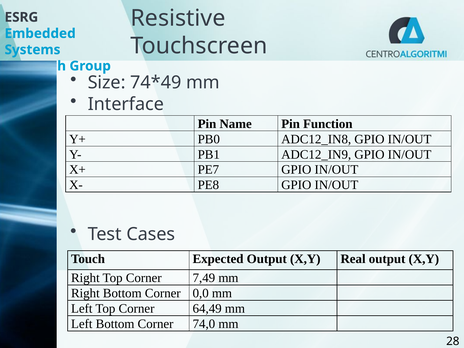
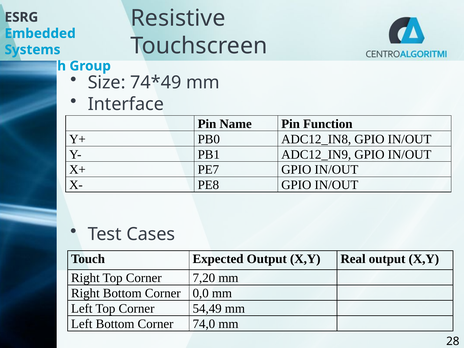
7,49: 7,49 -> 7,20 (204, 278)
64,49: 64,49 -> 54,49 (207, 309)
